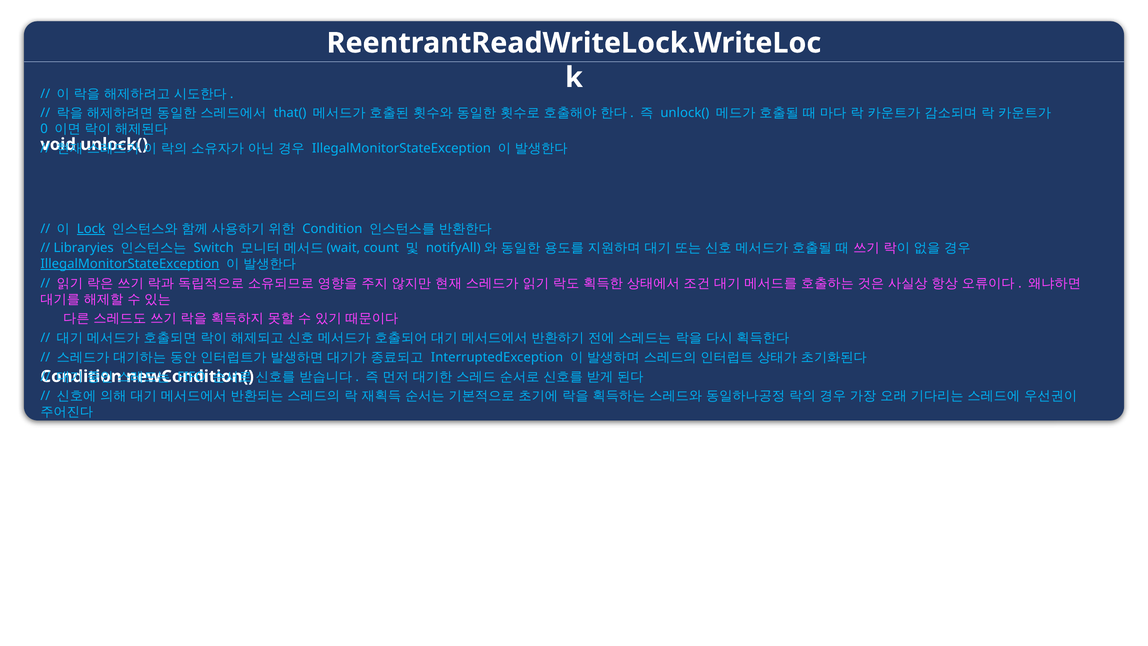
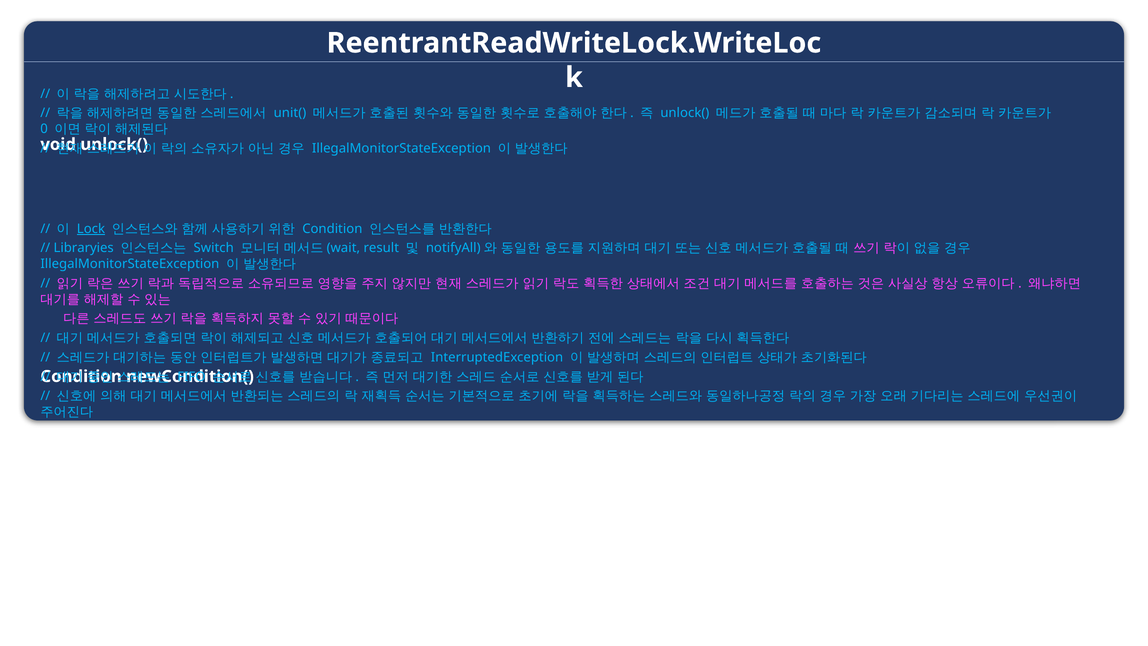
that(: that( -> unit( (290, 113)
count: count -> result (381, 248)
IllegalMonitorStateException underline: present -> none (130, 264)
